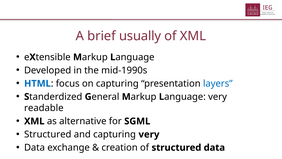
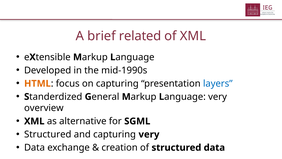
usually: usually -> related (140, 36)
HTML colour: blue -> orange (37, 83)
readable: readable -> overview (44, 108)
